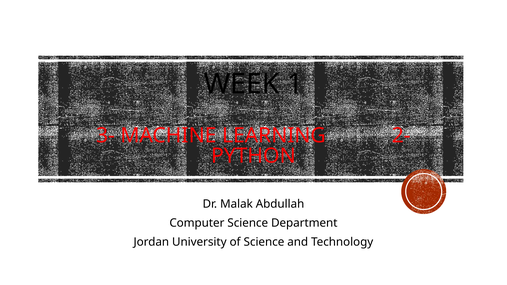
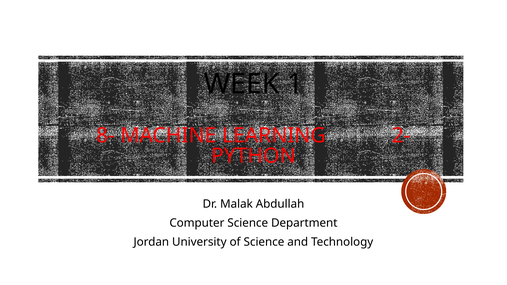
3-: 3- -> 8- (106, 136)
